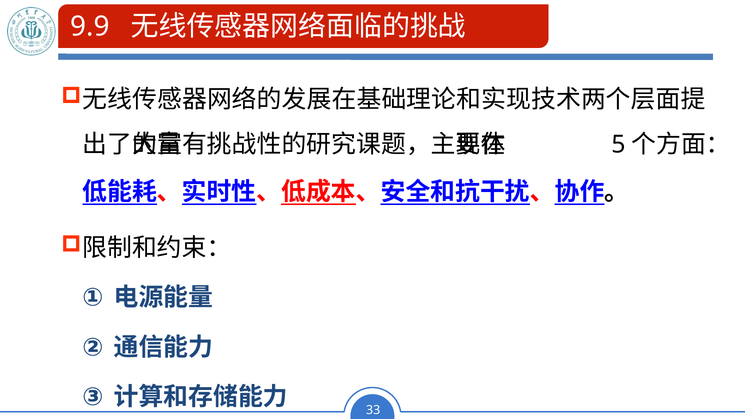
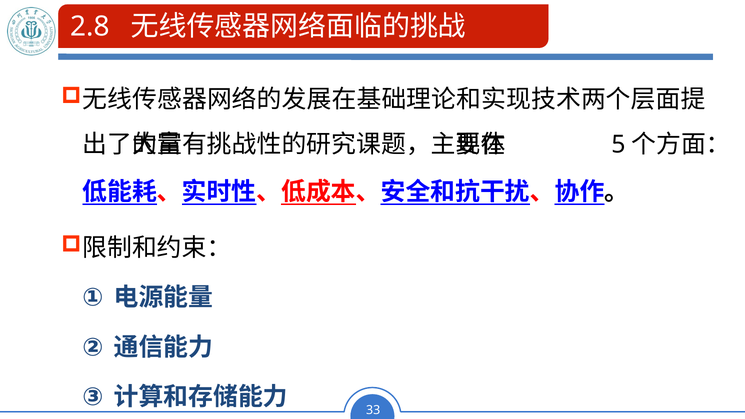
9.9: 9.9 -> 2.8 (90, 27)
